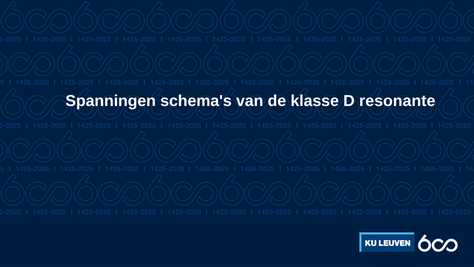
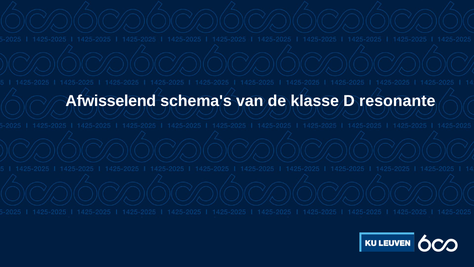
Spanningen: Spanningen -> Afwisselend (111, 101)
